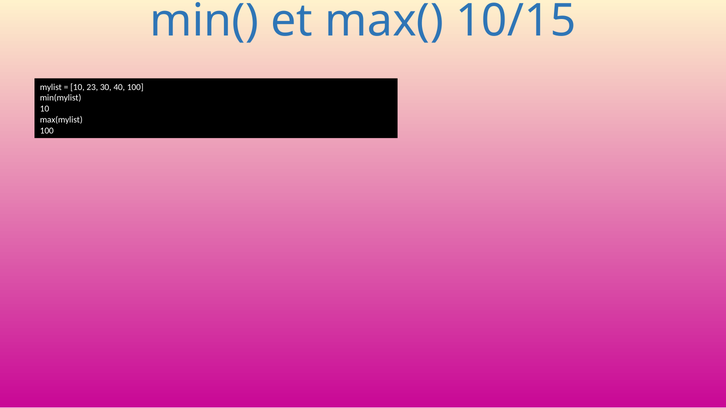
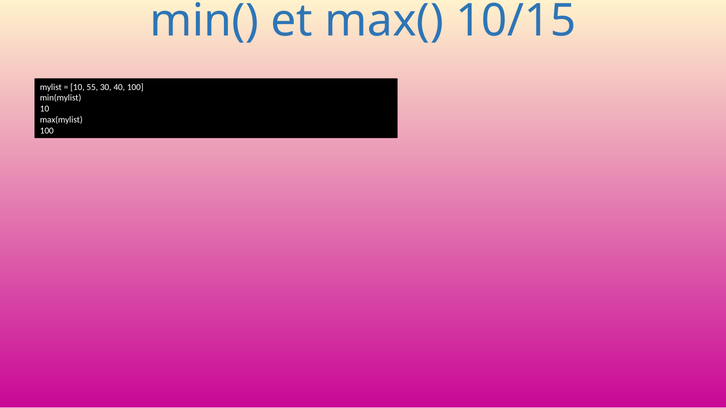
23: 23 -> 55 (92, 87)
